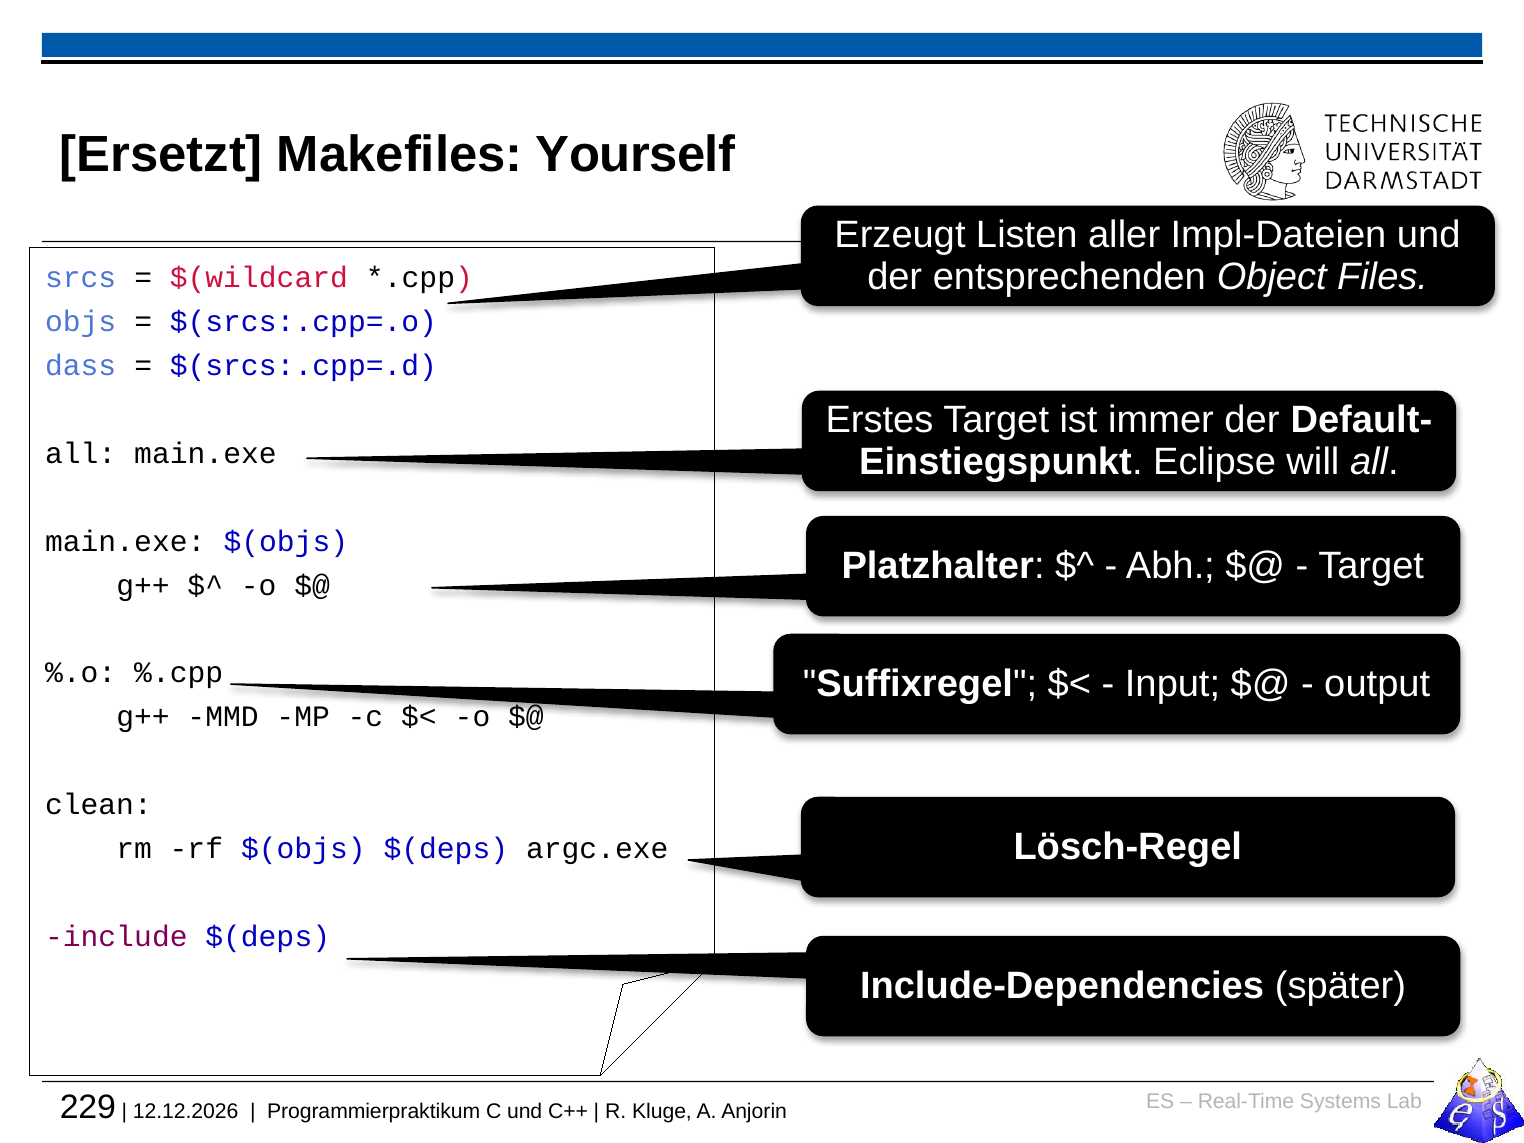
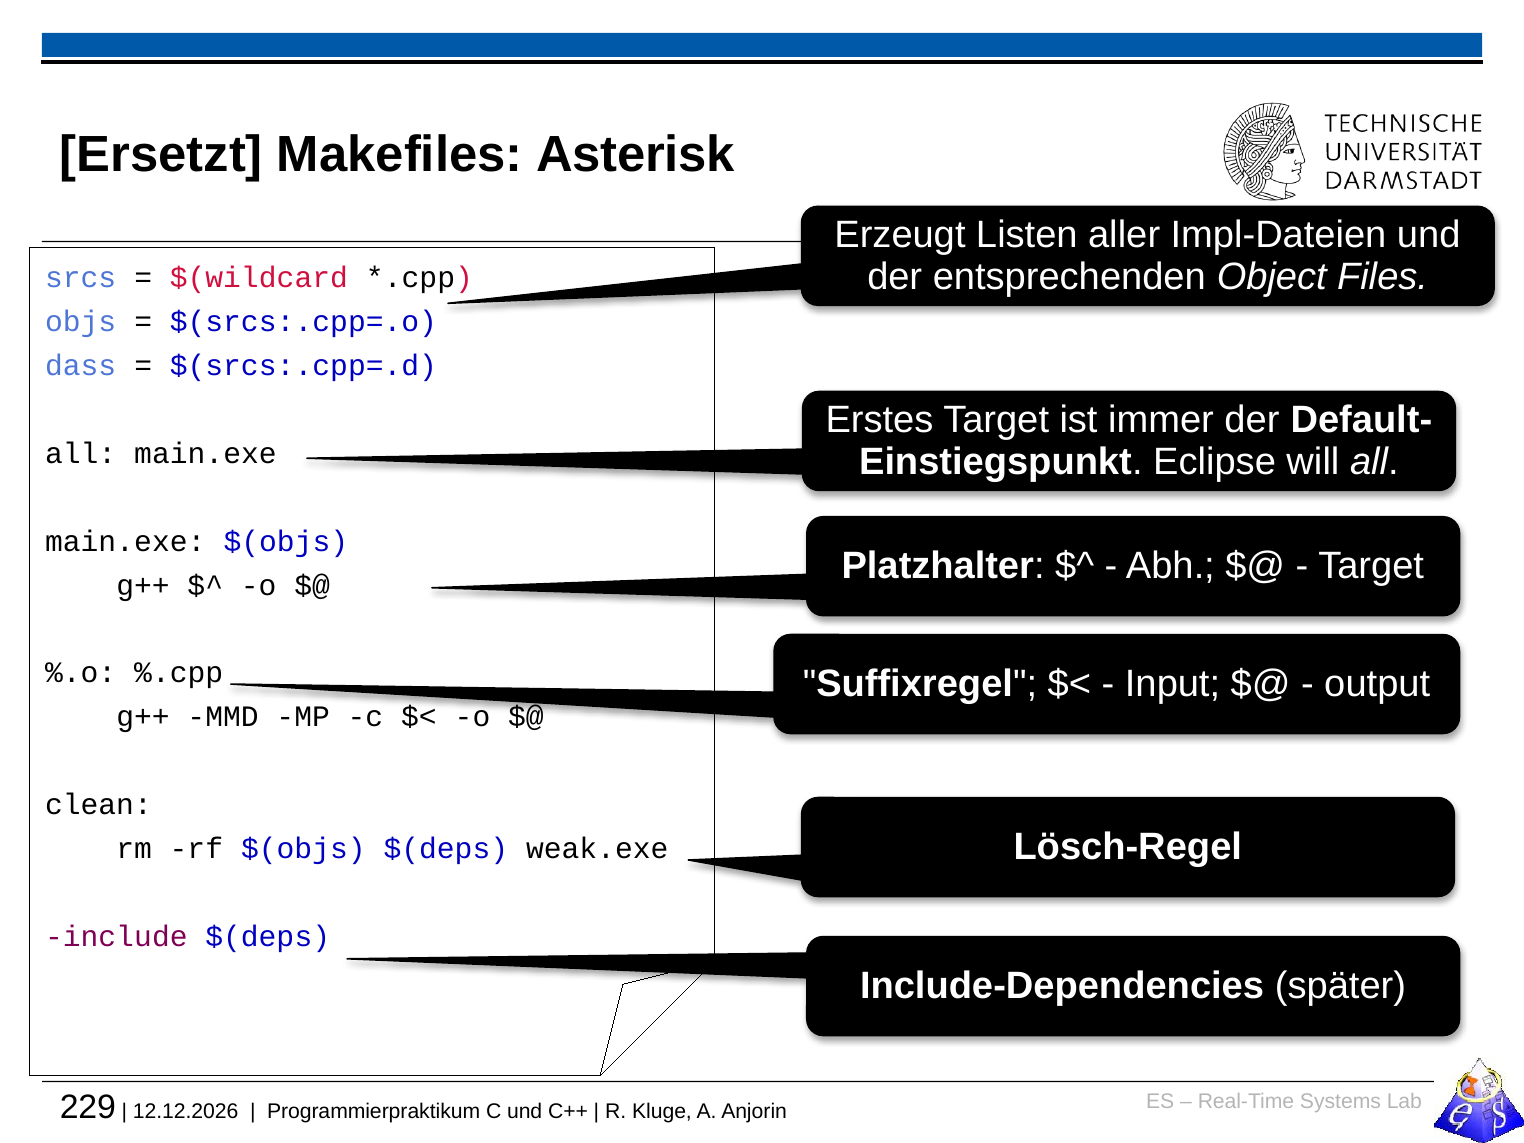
Yourself: Yourself -> Asterisk (636, 155)
argc.exe: argc.exe -> weak.exe (597, 849)
